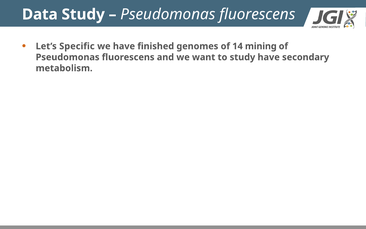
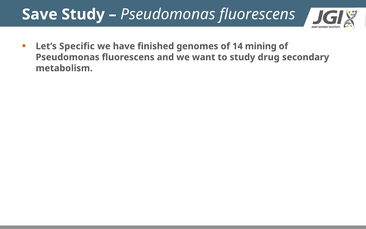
Data: Data -> Save (40, 14)
study have: have -> drug (269, 57)
